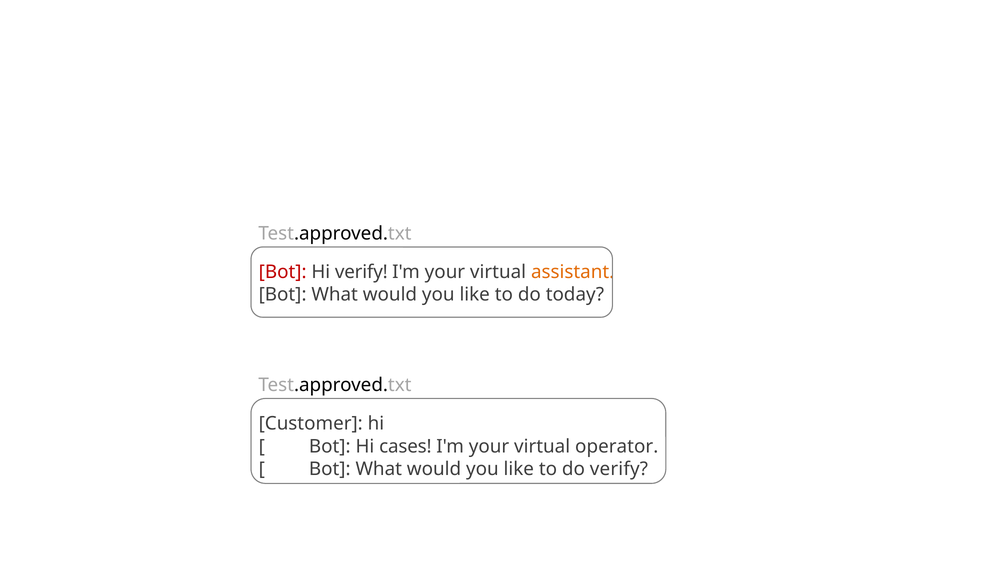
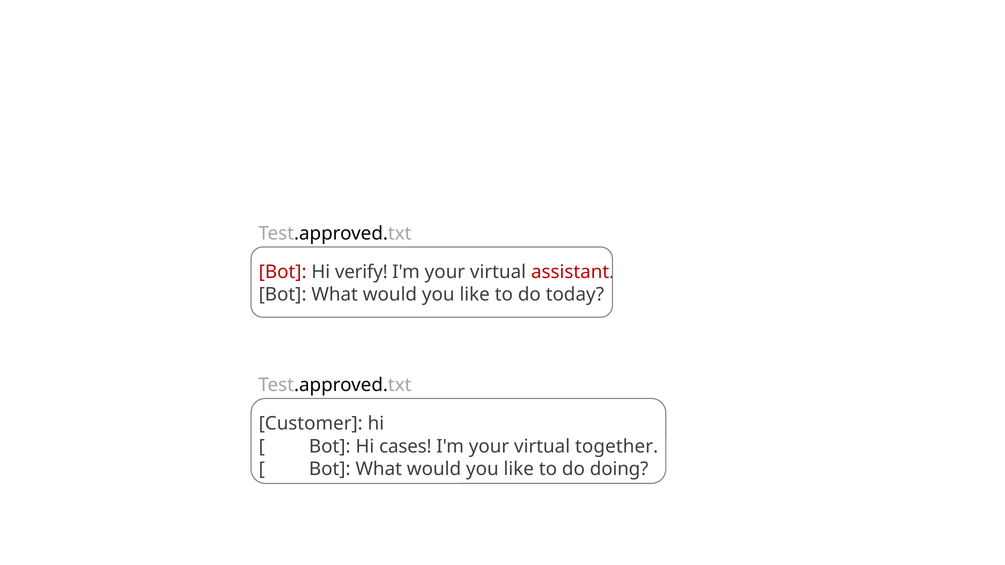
assistant colour: orange -> red (573, 272)
operator: operator -> together (617, 447)
do verify: verify -> doing (619, 469)
